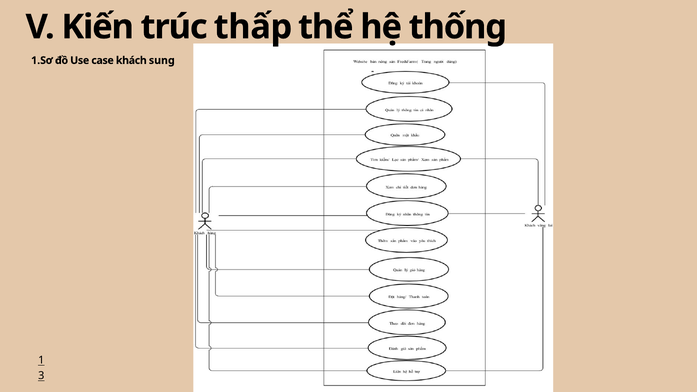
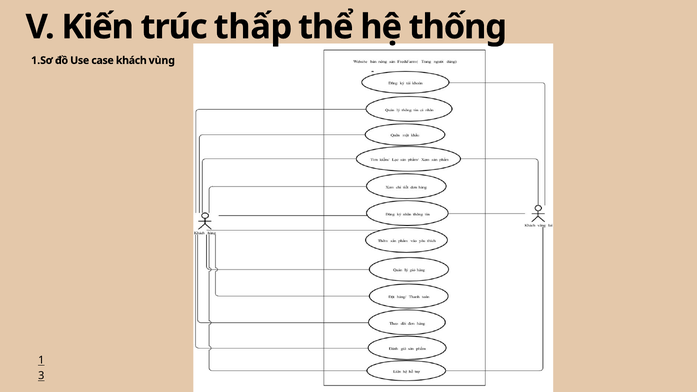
sung: sung -> vùng (162, 60)
